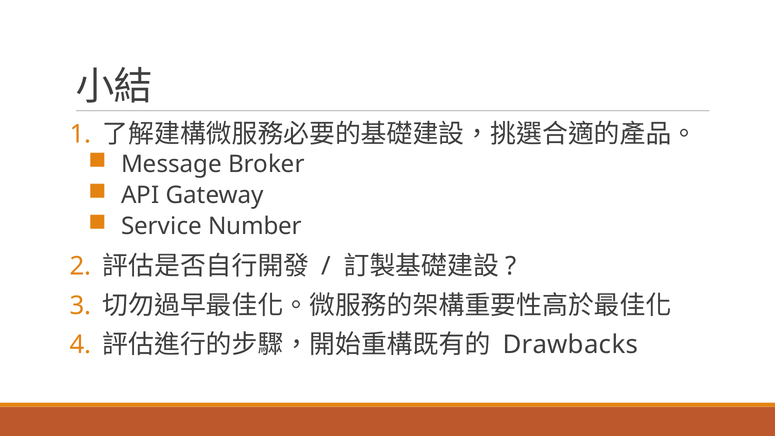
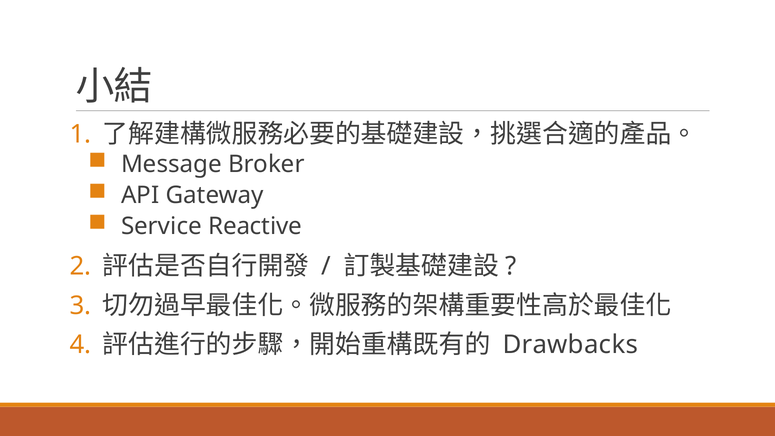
Number: Number -> Reactive (255, 226)
